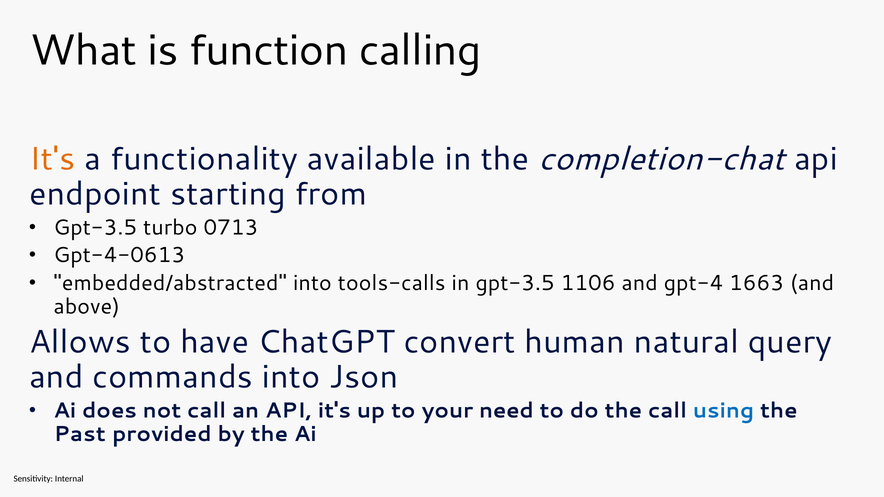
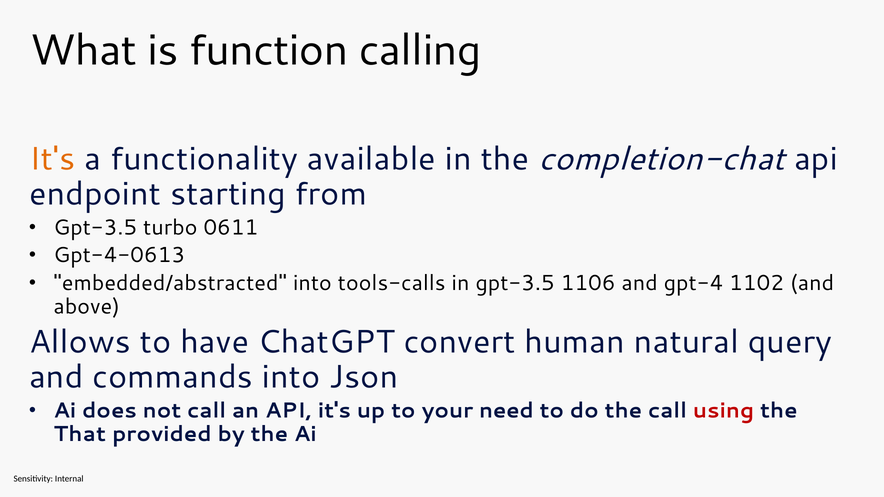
0713: 0713 -> 0611 (231, 228)
1663: 1663 -> 1102 (757, 283)
using colour: blue -> red (724, 411)
Past: Past -> That (80, 434)
